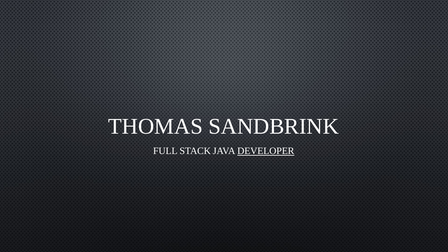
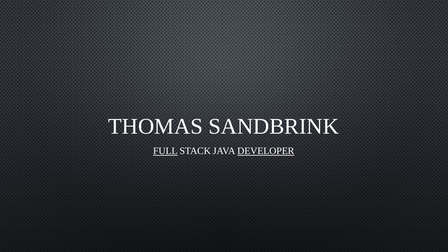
FULL underline: none -> present (165, 151)
